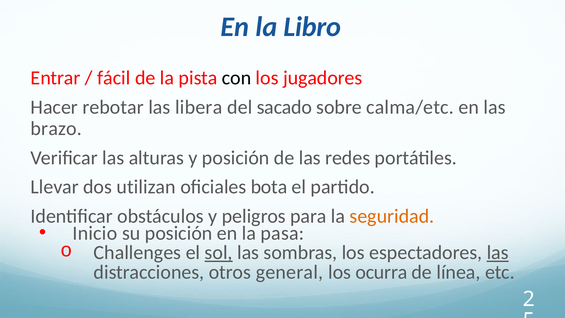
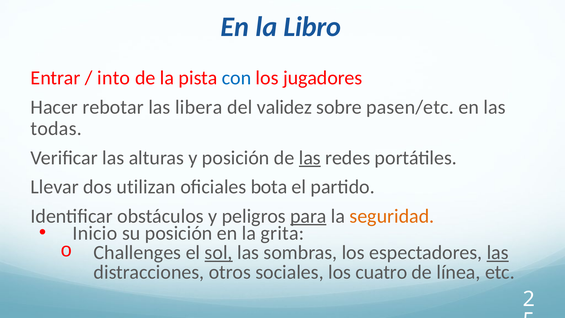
fácil: fácil -> into (114, 78)
con colour: black -> blue (237, 78)
sacado: sacado -> validez (284, 107)
calma/etc: calma/etc -> pasen/etc (410, 107)
brazo: brazo -> todas (56, 129)
las underline: none -> present (310, 158)
para underline: none -> present (308, 216)
pasa: pasa -> grita (282, 233)
general: general -> sociales (290, 272)
ocurra: ocurra -> cuatro (381, 272)
